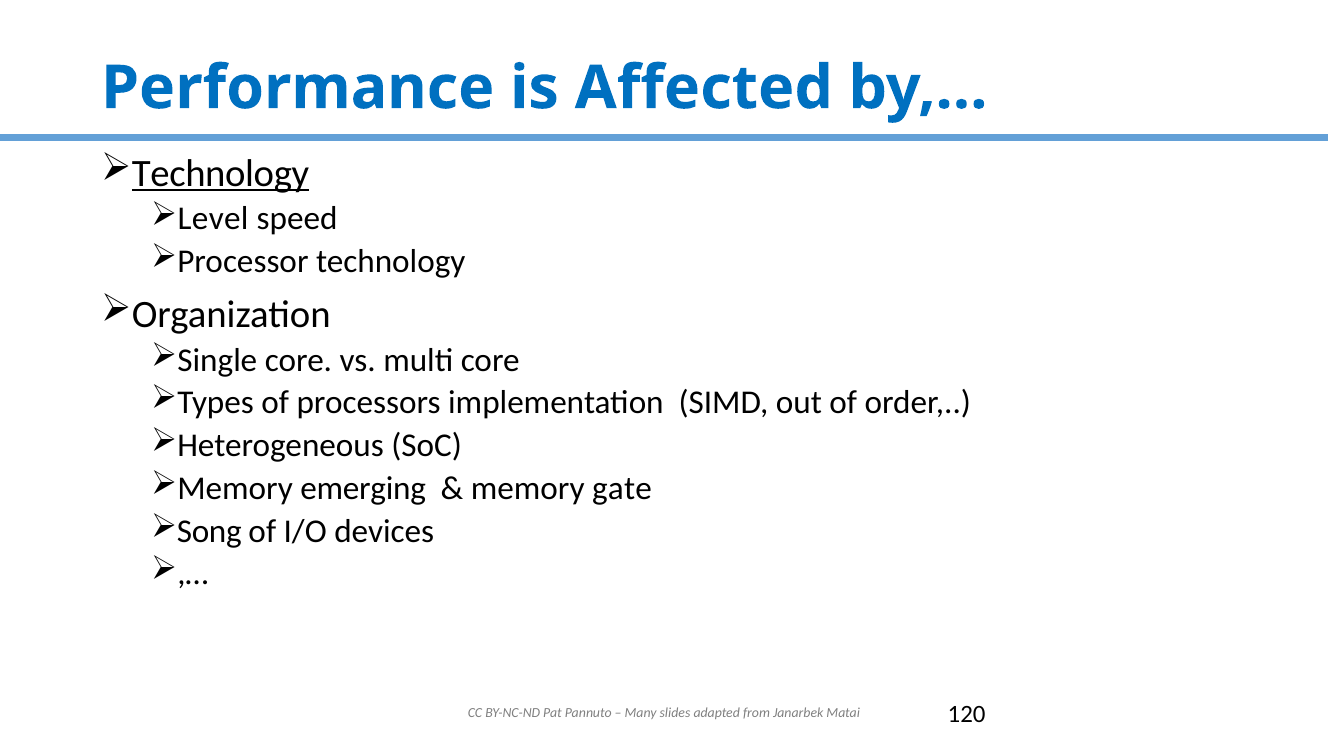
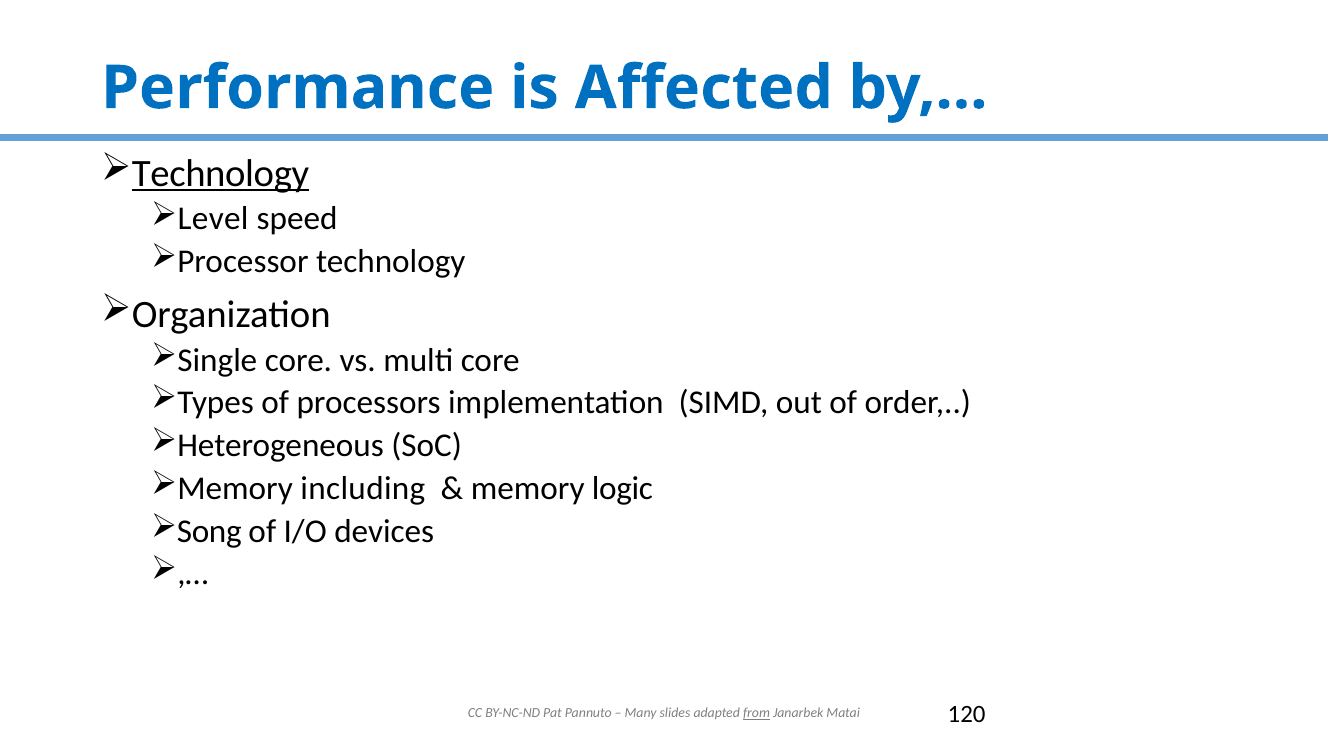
emerging: emerging -> including (363, 488)
gate: gate -> logic (622, 488)
from underline: none -> present (757, 713)
